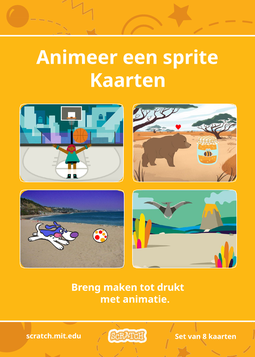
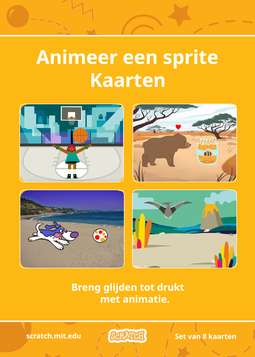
maken: maken -> glijden (120, 287)
